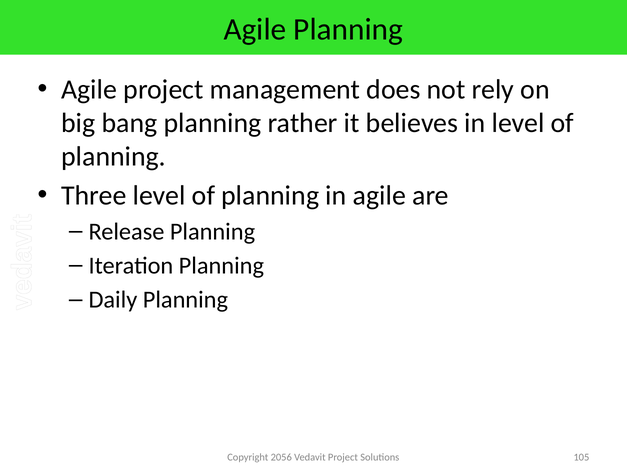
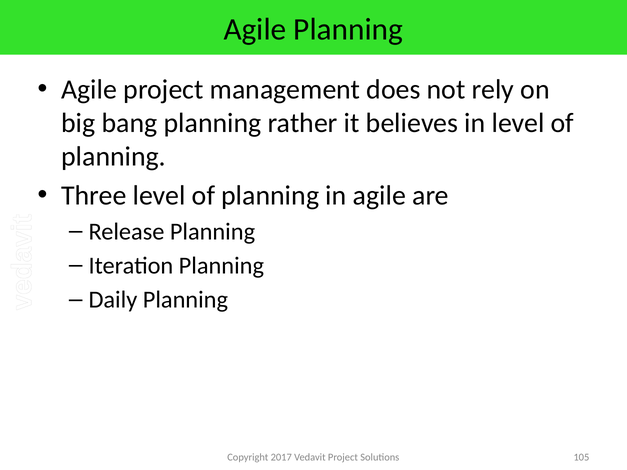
2056: 2056 -> 2017 (281, 458)
